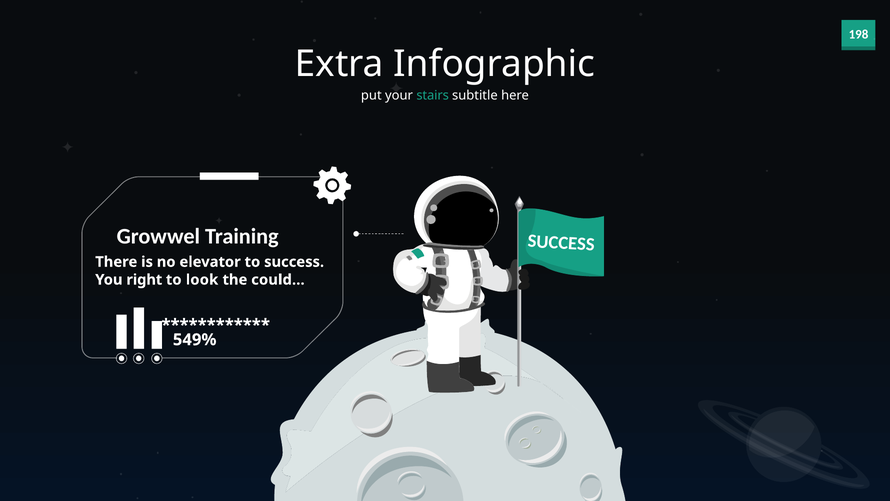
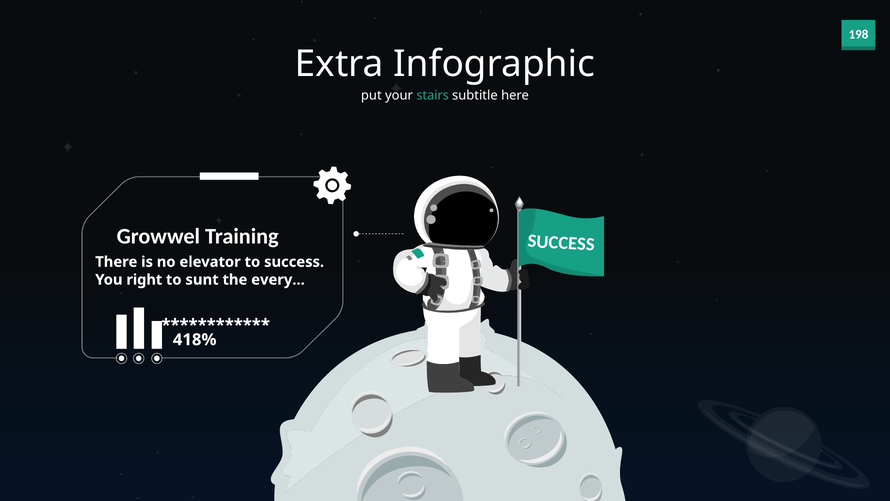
look: look -> sunt (202, 280)
could: could -> every (278, 280)
549%: 549% -> 418% (195, 339)
